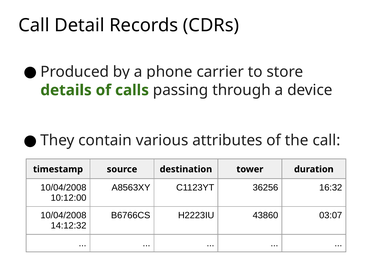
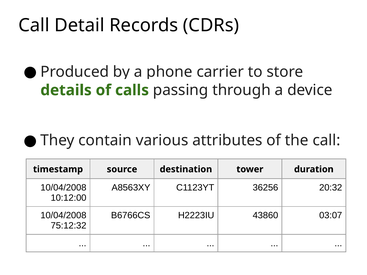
16:32: 16:32 -> 20:32 (331, 188)
14:12:32: 14:12:32 -> 75:12:32 (69, 226)
